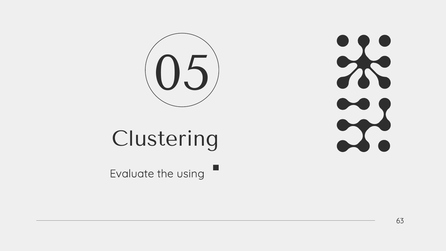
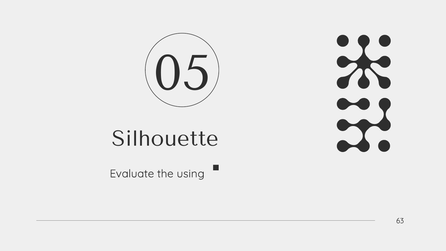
Clustering: Clustering -> Silhouette (165, 139)
